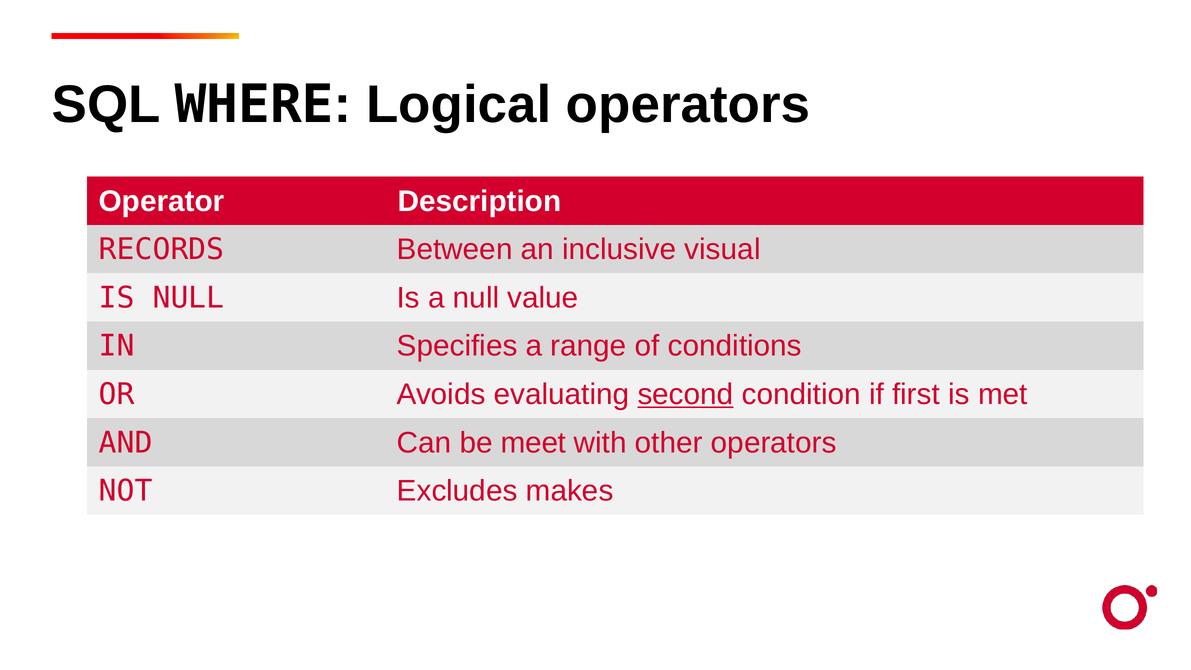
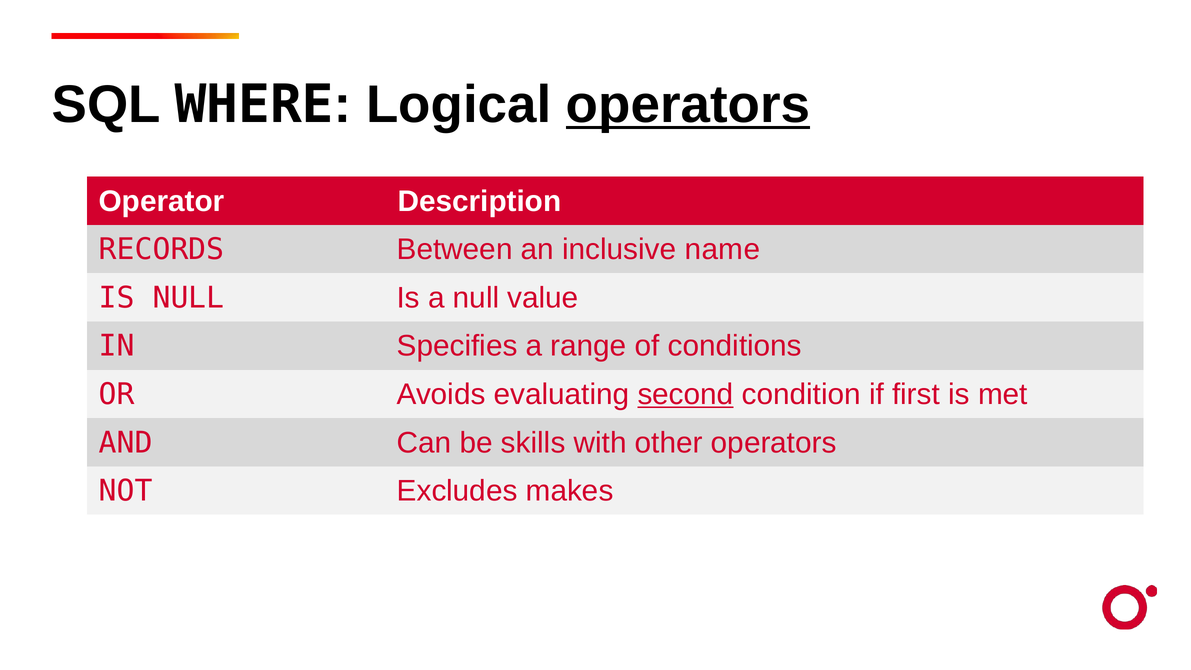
operators underline: none -> present (688, 105)
visual: visual -> name (722, 250)
meet: meet -> skills (533, 443)
